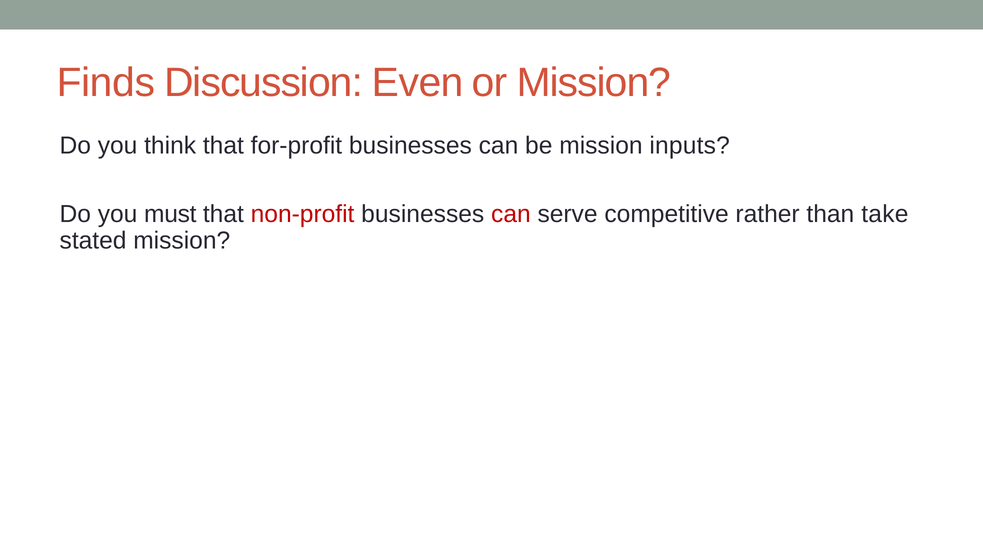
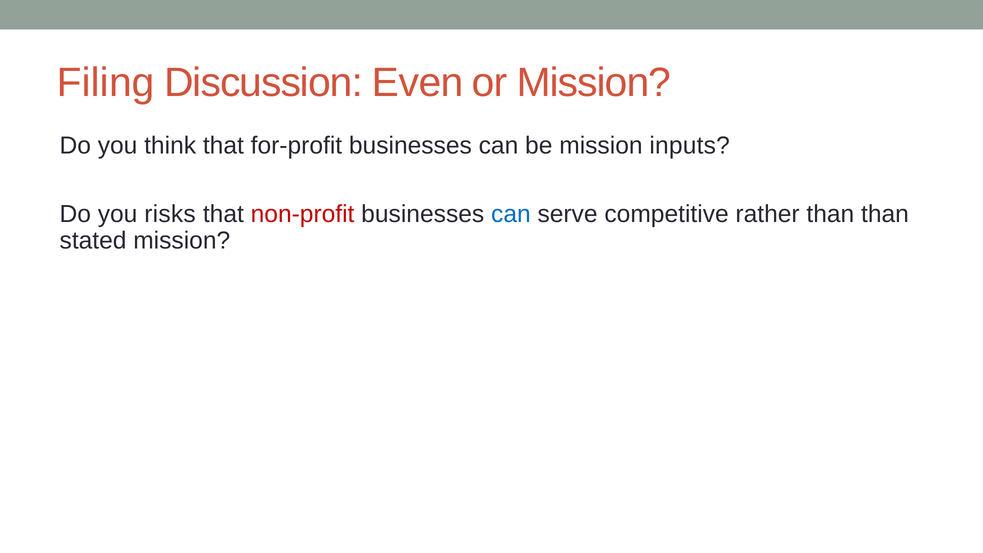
Finds: Finds -> Filing (106, 83)
must: must -> risks (170, 214)
can colour: red -> blue (511, 214)
than take: take -> than (885, 214)
